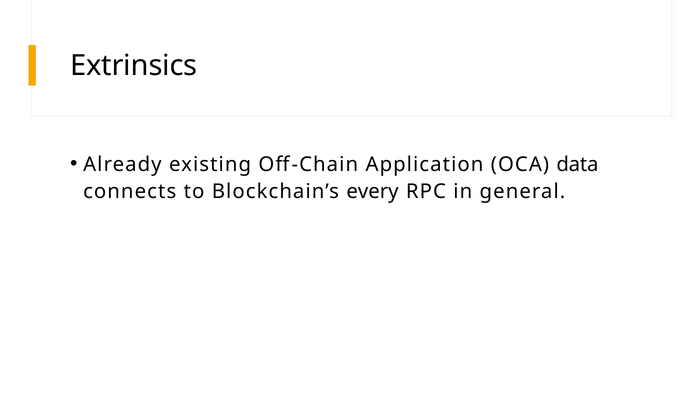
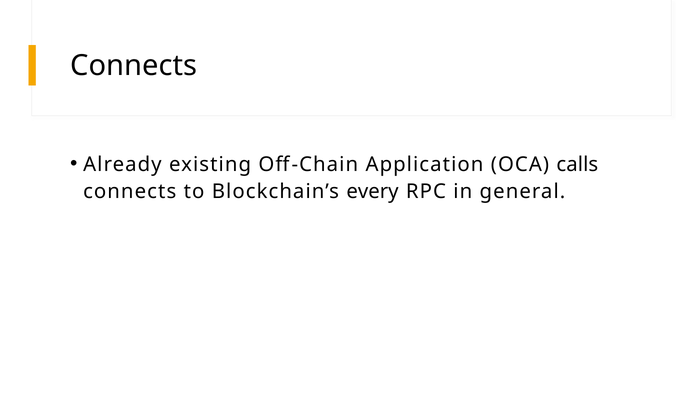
Extrinsics: Extrinsics -> Connects (134, 66)
data: data -> calls (577, 164)
